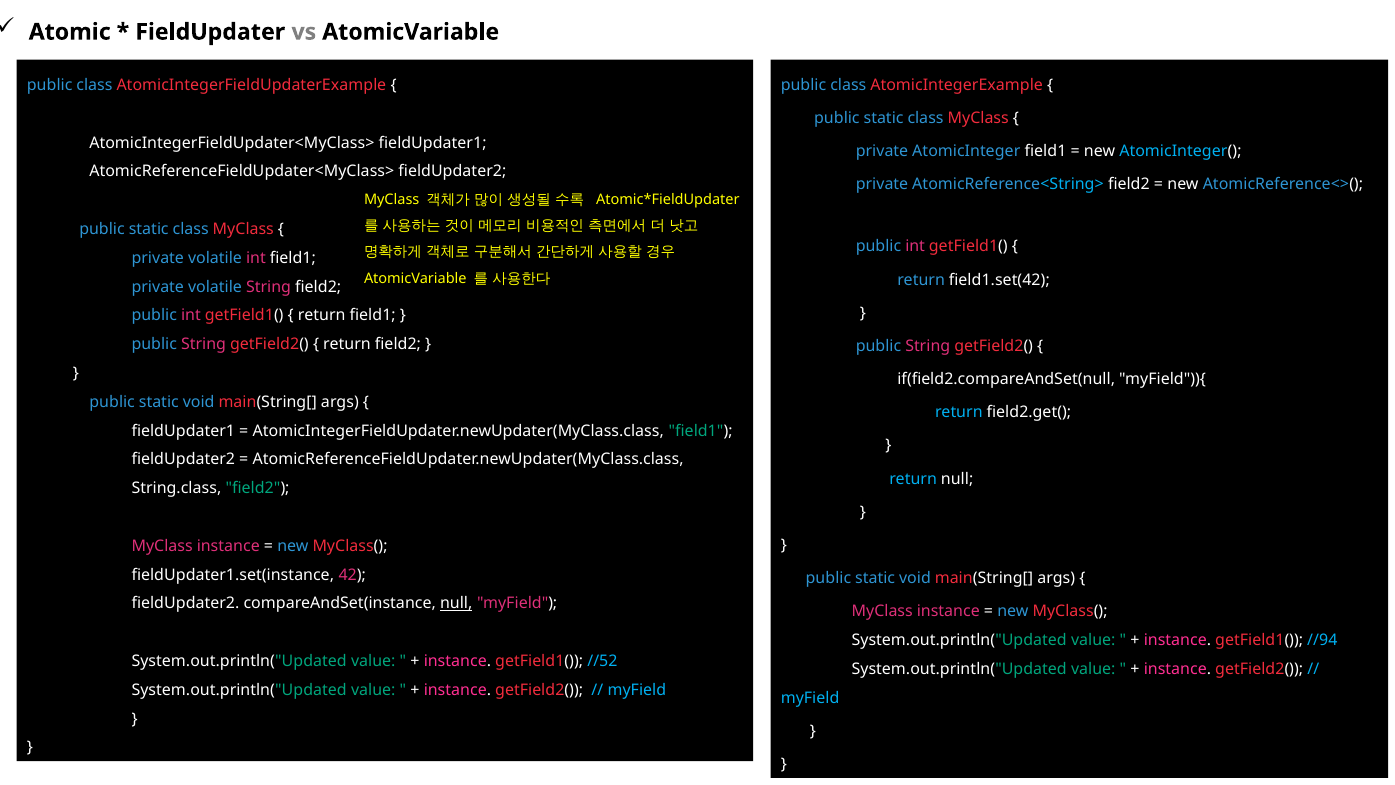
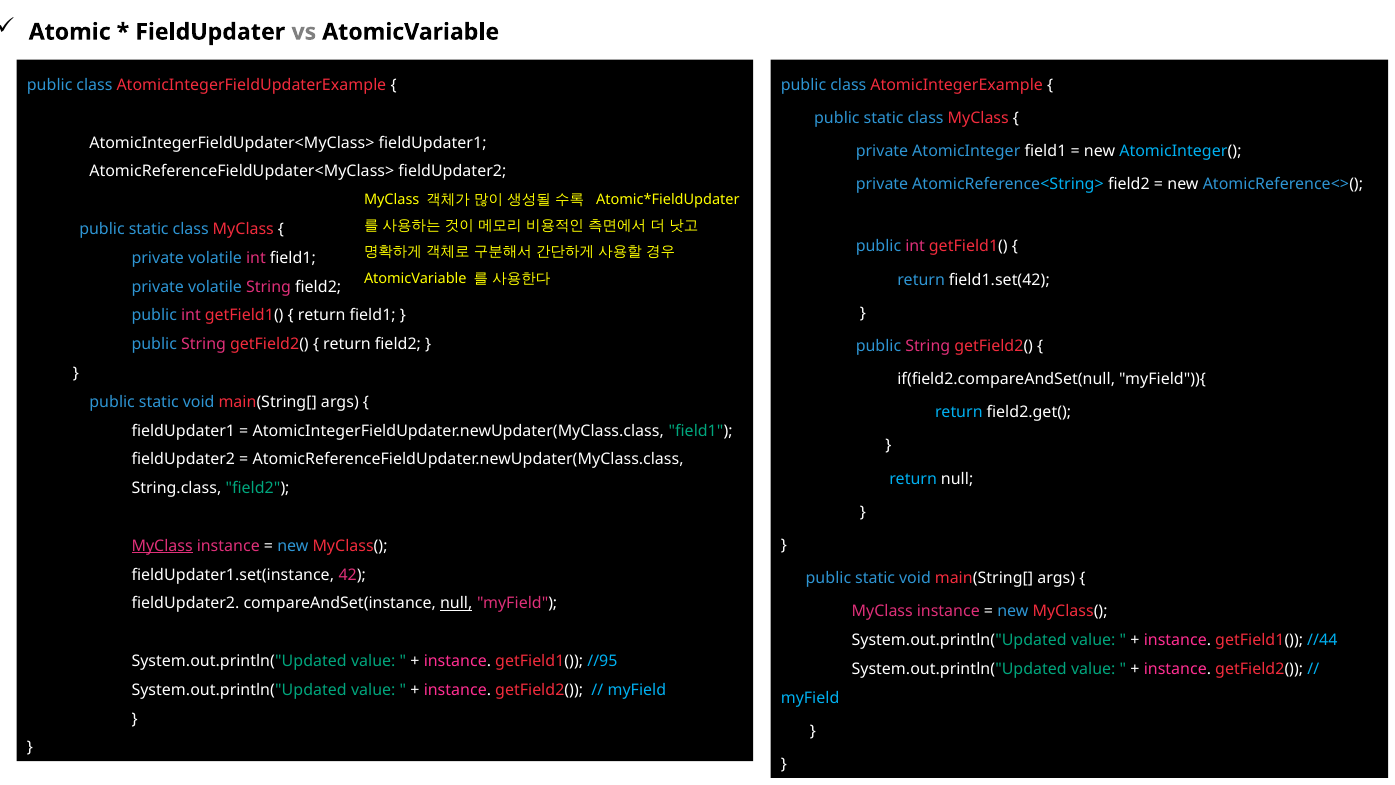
MyClass underline: none -> present (162, 546)
//94: //94 -> //44 (1322, 640)
//52: //52 -> //95 (602, 661)
